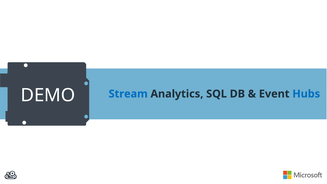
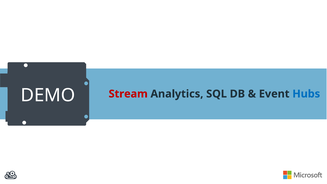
Stream colour: blue -> red (128, 94)
